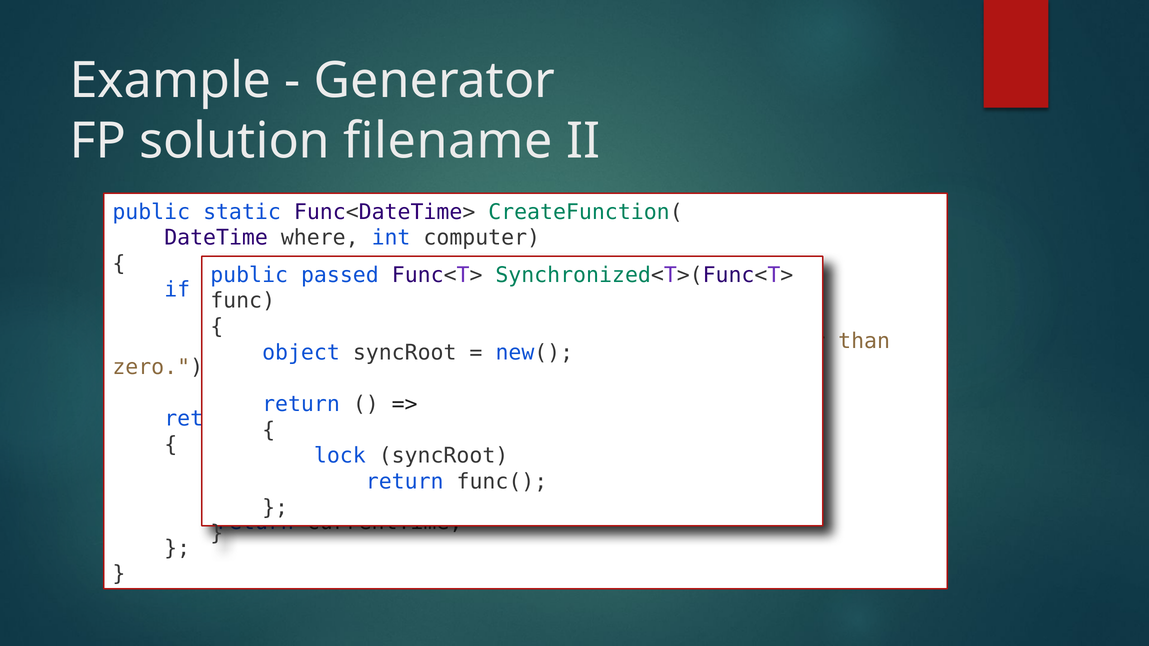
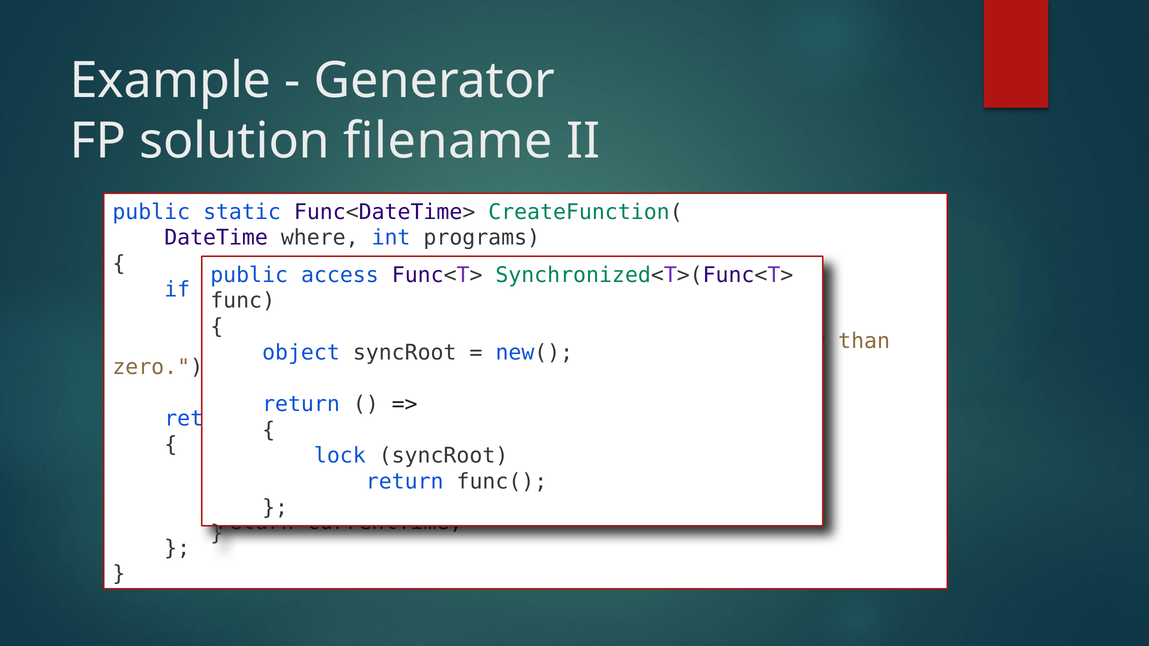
computer: computer -> programs (482, 238)
passed: passed -> access (340, 275)
